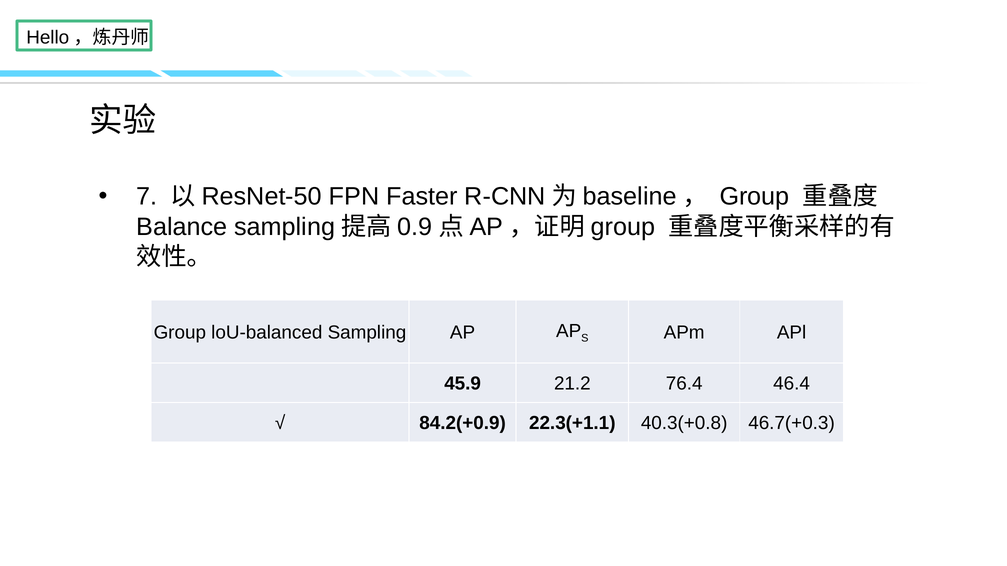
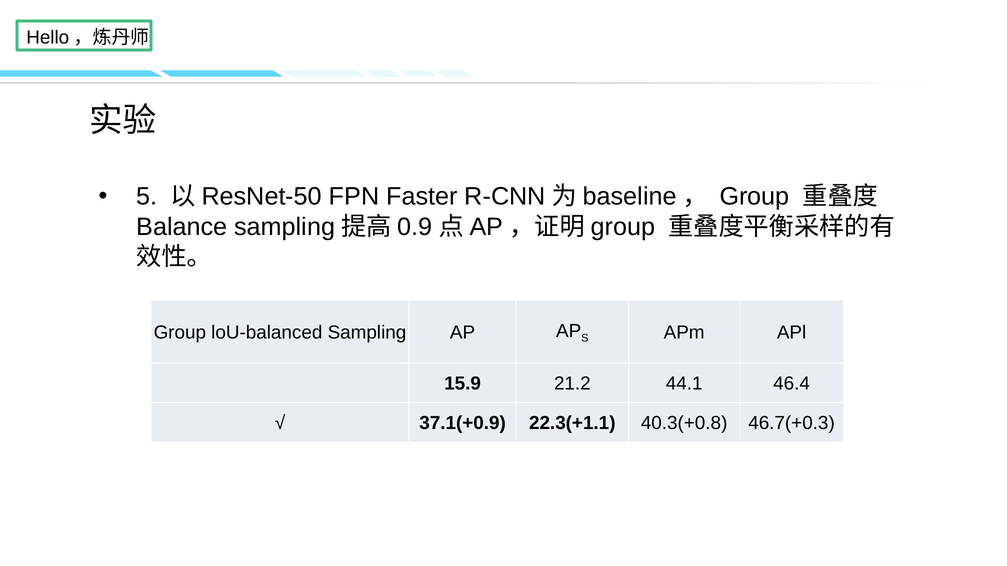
7: 7 -> 5 (147, 197)
45.9: 45.9 -> 15.9 (463, 384)
76.4: 76.4 -> 44.1 (684, 384)
84.2(+0.9: 84.2(+0.9 -> 37.1(+0.9 (463, 423)
